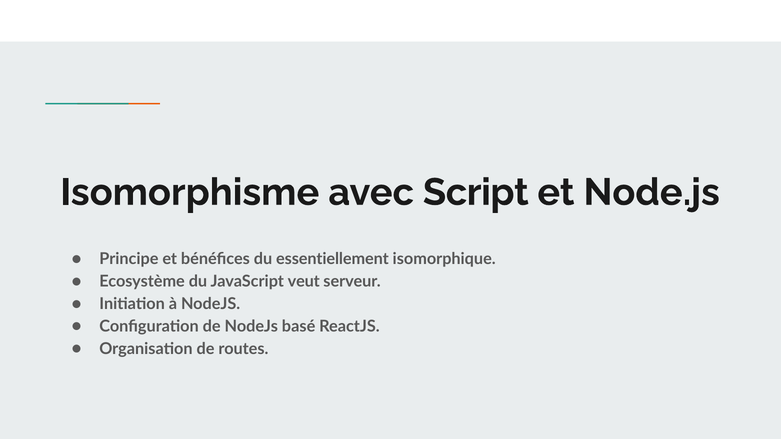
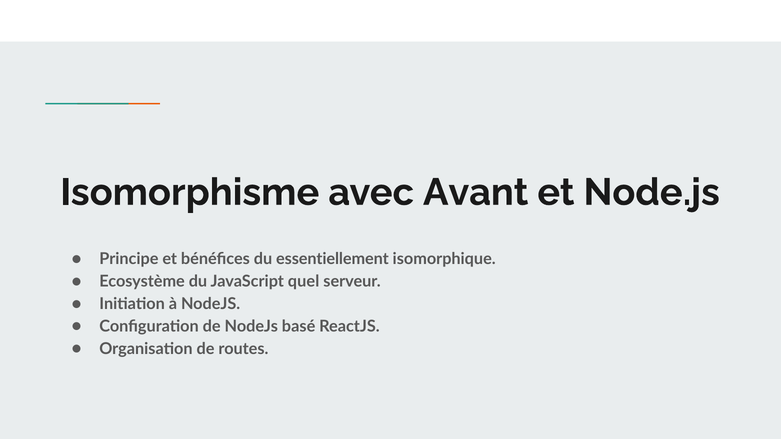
Script: Script -> Avant (476, 192)
veut: veut -> quel (304, 282)
